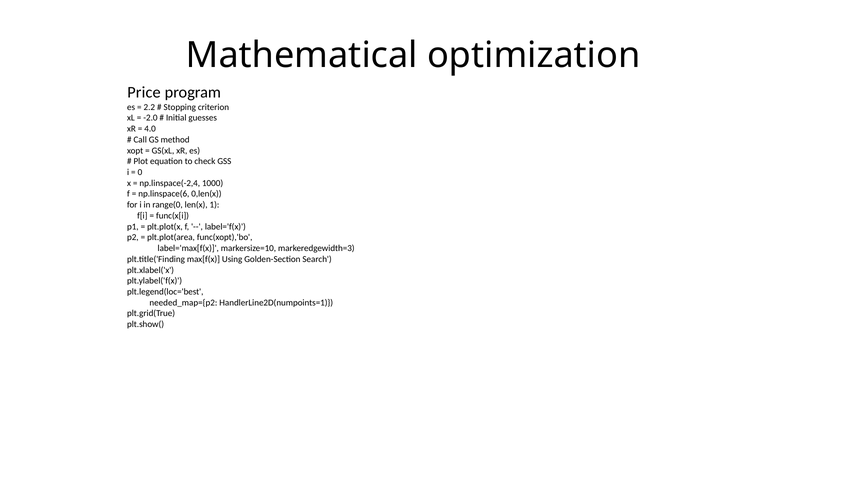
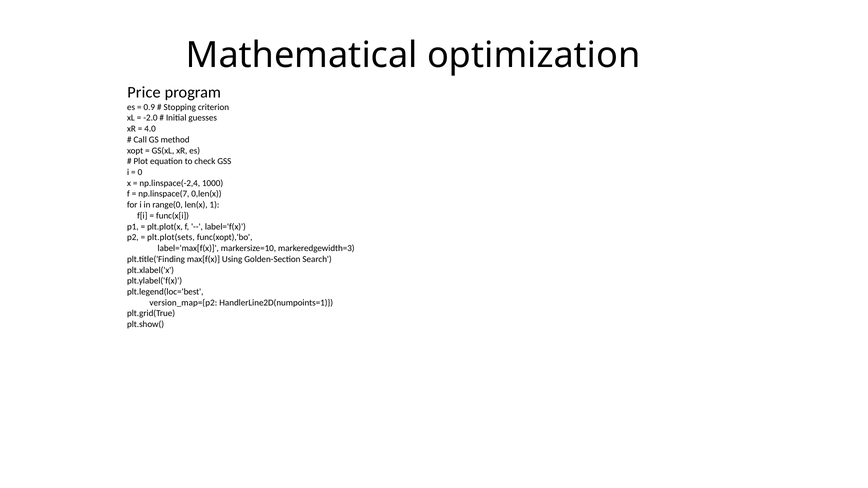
2.2: 2.2 -> 0.9 (149, 107)
np.linspace(6: np.linspace(6 -> np.linspace(7 (164, 194)
plt.plot(area: plt.plot(area -> plt.plot(sets (171, 238)
needed_map={p2: needed_map={p2 -> version_map={p2 (183, 303)
